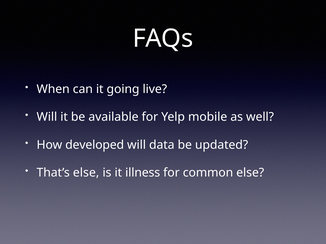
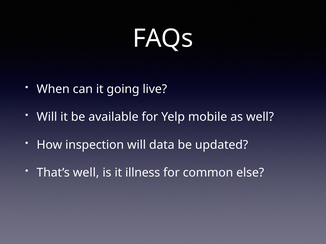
developed: developed -> inspection (95, 145)
That’s else: else -> well (86, 173)
